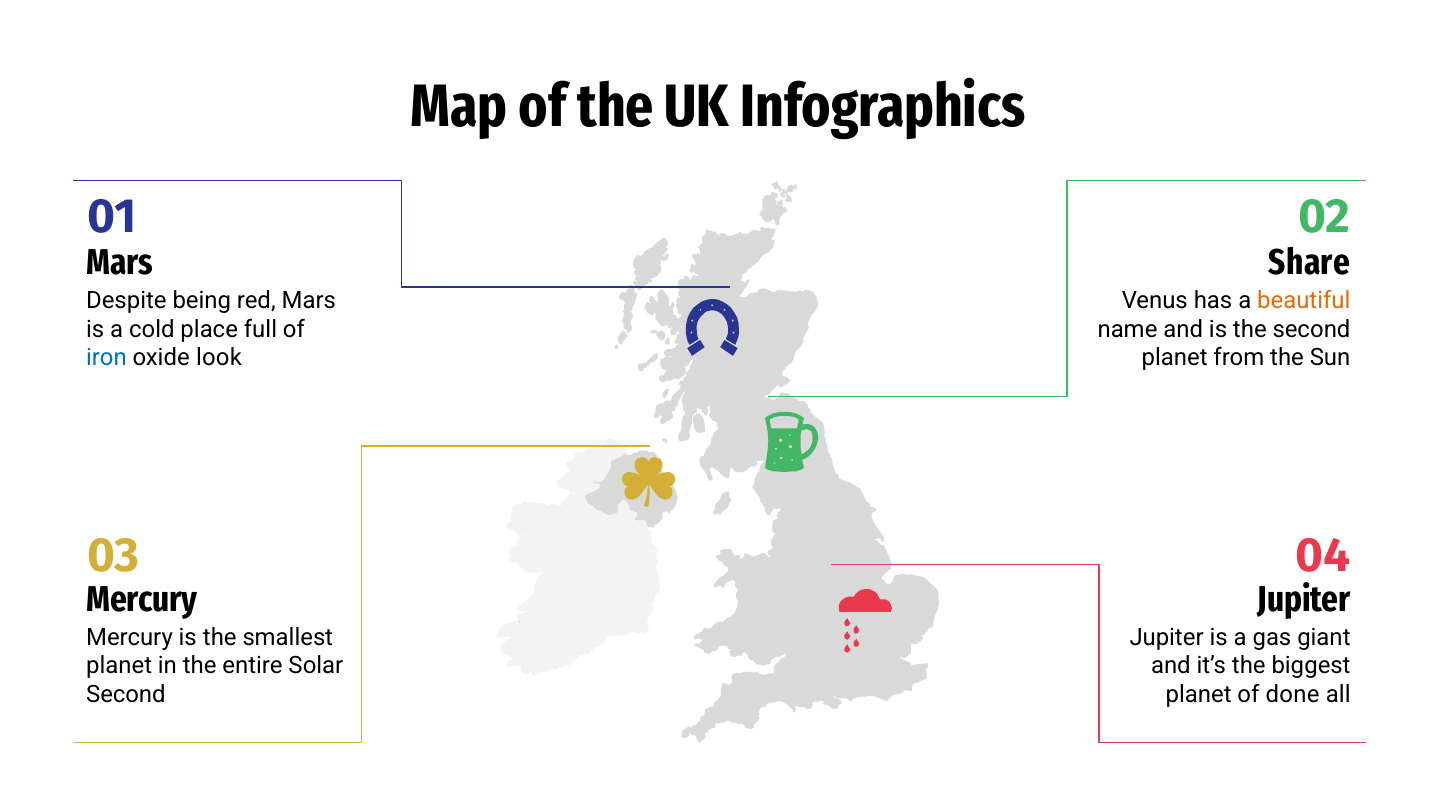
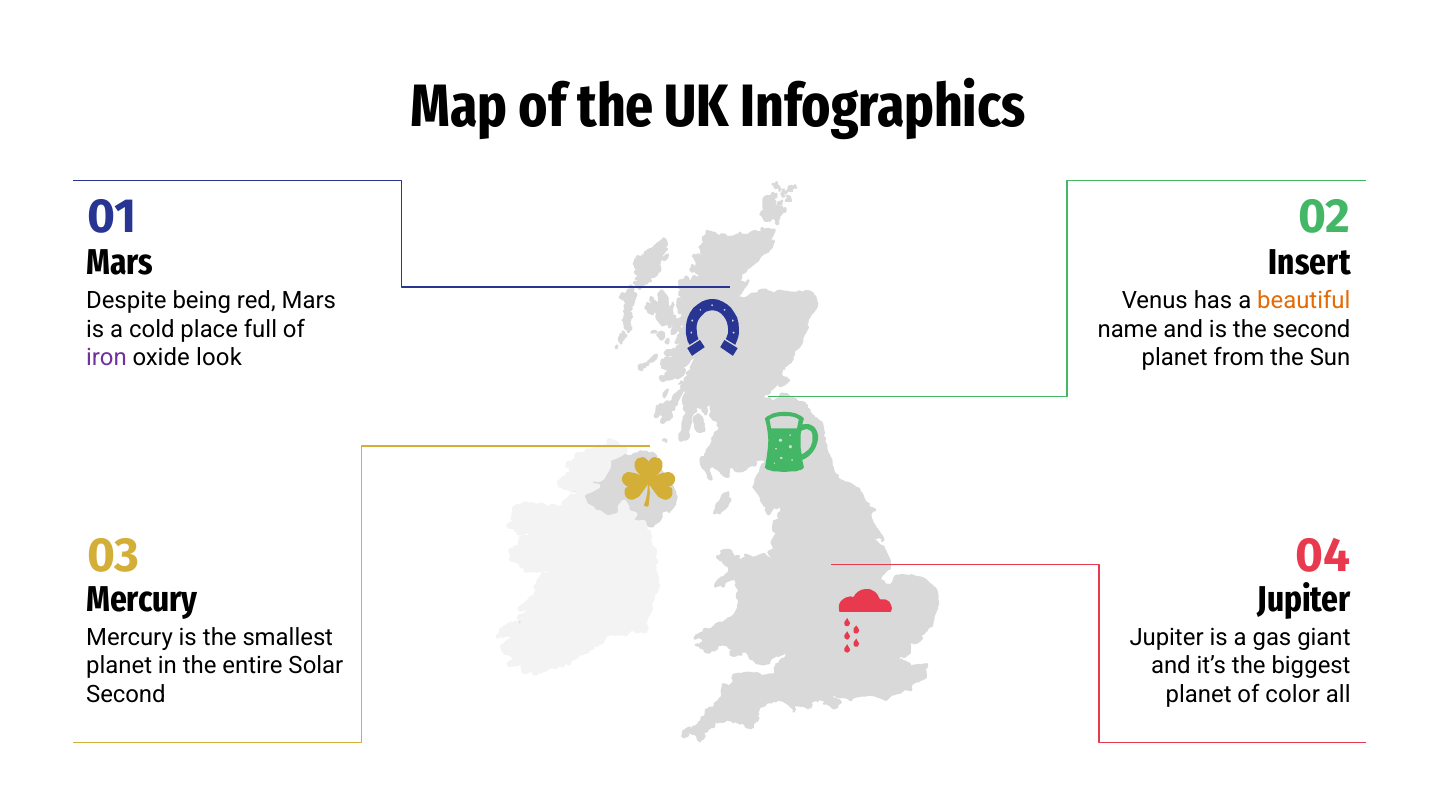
Share: Share -> Insert (1310, 263)
iron colour: blue -> purple (106, 358)
done: done -> color (1293, 695)
